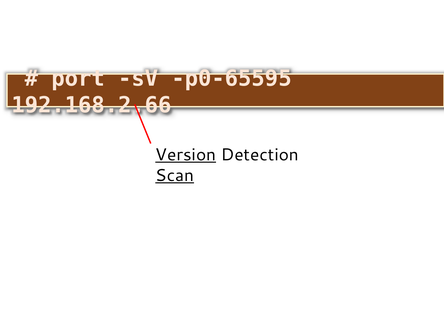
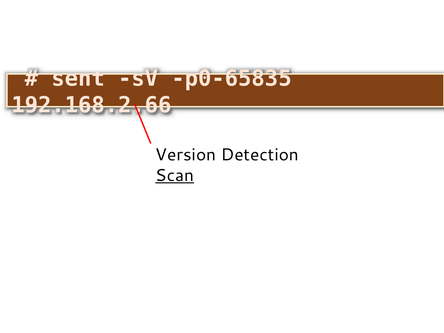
port: port -> sent (78, 78)
p0-65595: p0-65595 -> p0-65835 (232, 78)
Version underline: present -> none (186, 155)
